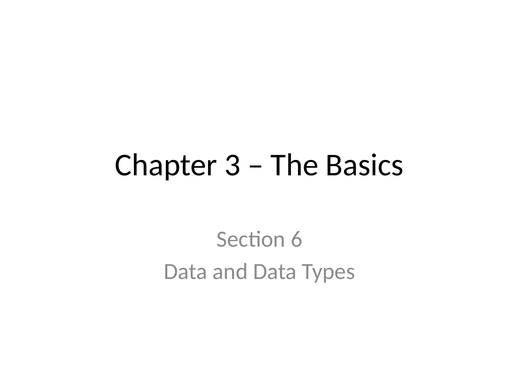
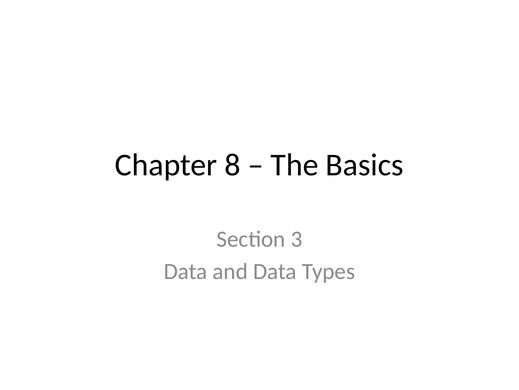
3: 3 -> 8 (233, 165)
6: 6 -> 3 (297, 239)
